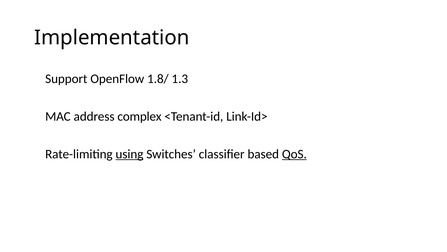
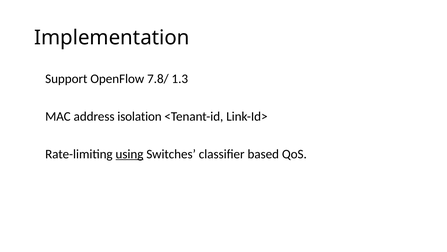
1.8/: 1.8/ -> 7.8/ (158, 79)
complex: complex -> isolation (140, 116)
QoS underline: present -> none (294, 154)
